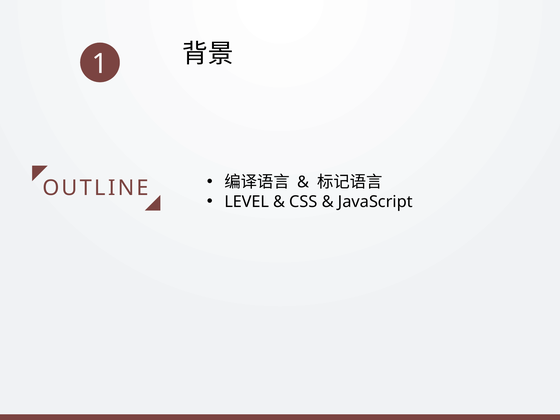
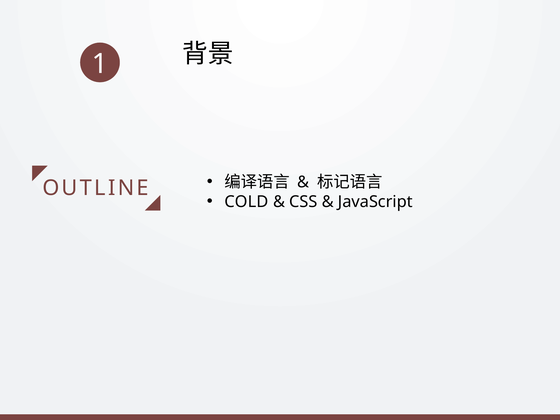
LEVEL: LEVEL -> COLD (247, 202)
